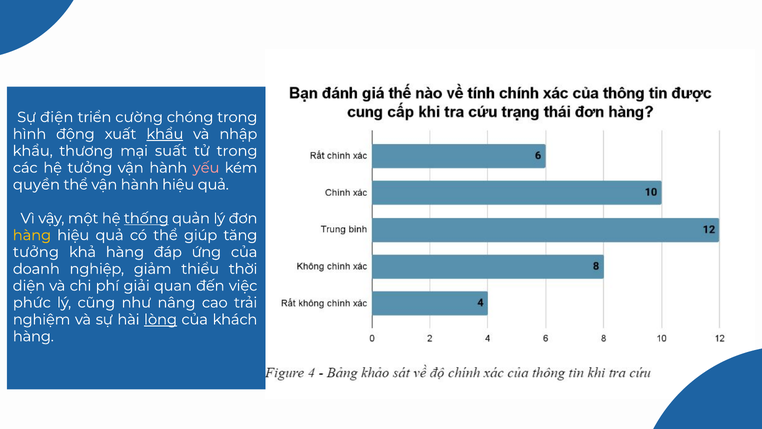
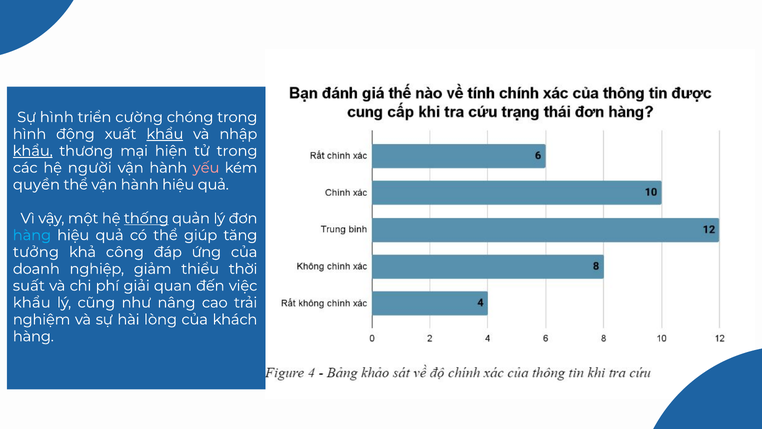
Sự điện: điện -> hình (57, 117)
khẩu underline: none -> present (33, 151)
suất: suất -> hiện (171, 151)
hệ tưởng: tưởng -> người (90, 168)
hàng colour: yellow -> light blue (32, 235)
khả hàng: hàng -> công (125, 252)
diện: diện -> suất (29, 286)
phức: phức -> khẩu (32, 302)
lòng underline: present -> none (161, 319)
